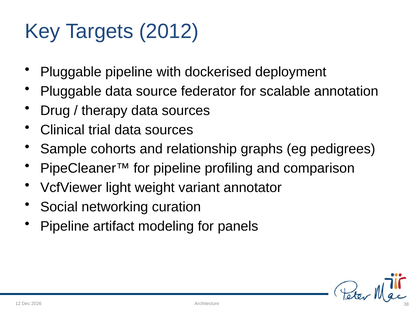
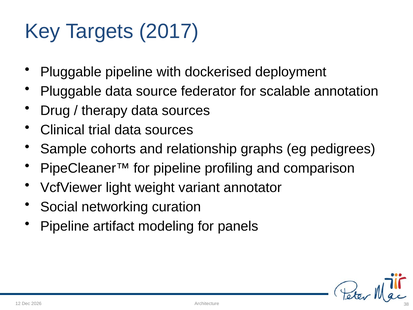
2012: 2012 -> 2017 (169, 31)
